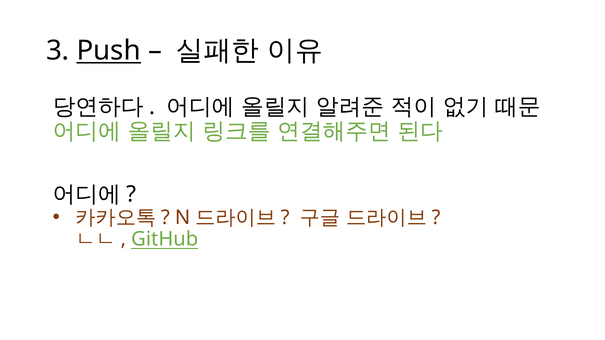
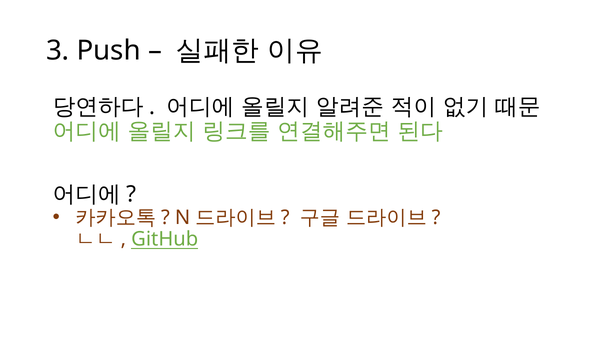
Push underline: present -> none (109, 51)
